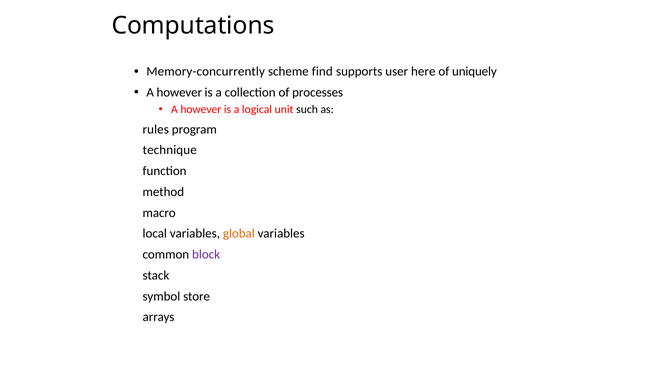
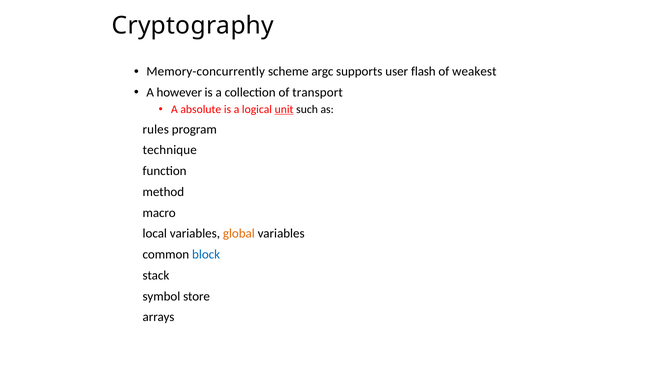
Computations: Computations -> Cryptography (193, 25)
find: find -> argc (322, 72)
here: here -> flash (423, 72)
uniquely: uniquely -> weakest (474, 72)
processes: processes -> transport (318, 93)
however: however -> absolute (201, 109)
unit underline: none -> present (284, 109)
block colour: purple -> blue (206, 255)
